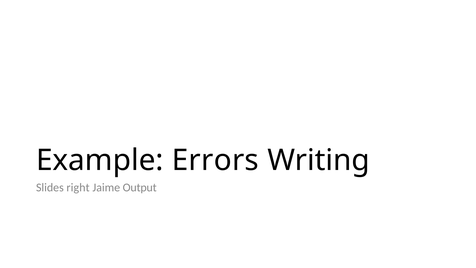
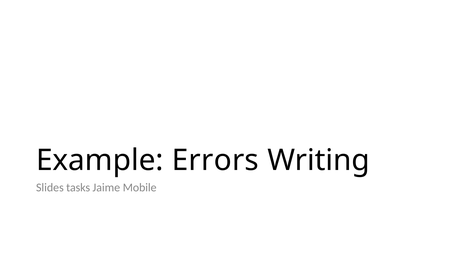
right: right -> tasks (78, 187)
Output: Output -> Mobile (140, 187)
